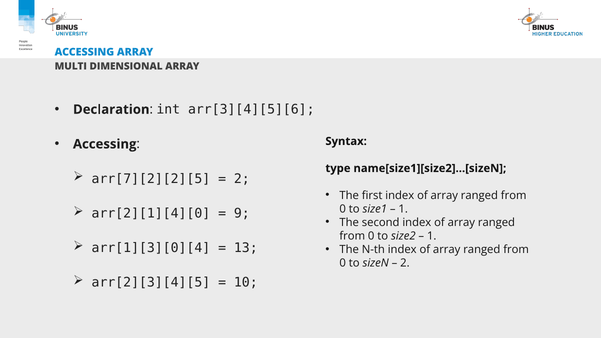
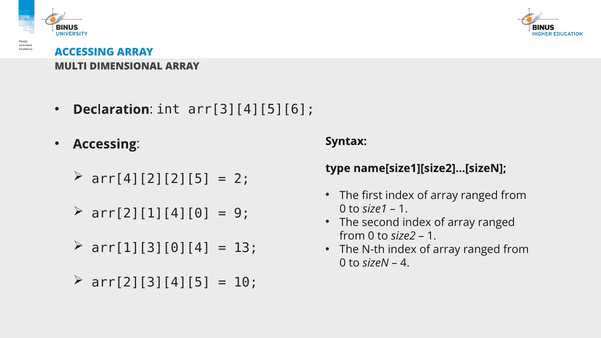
arr[7][2][2][5: arr[7][2][2][5 -> arr[4][2][2][5 (151, 179)
2: 2 -> 4 (405, 263)
